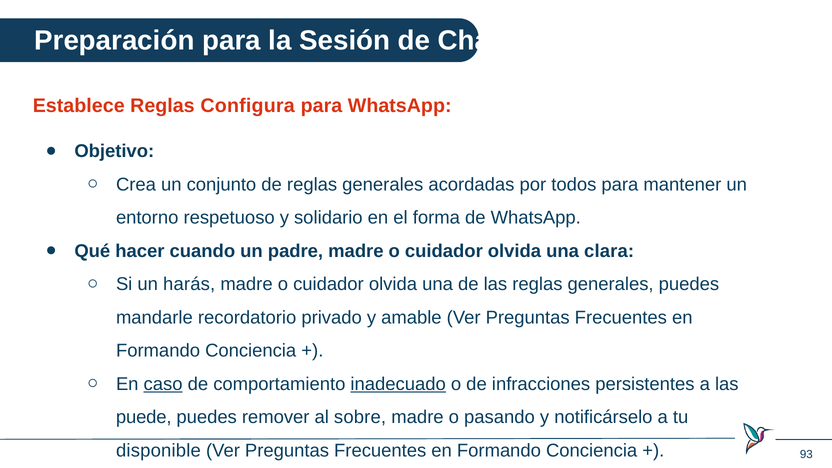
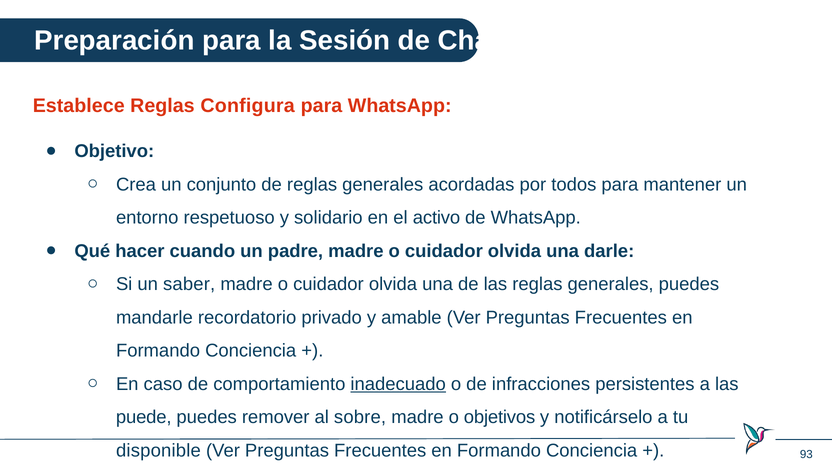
forma: forma -> activo (437, 218)
clara: clara -> darle (609, 251)
harás: harás -> saber (189, 284)
caso underline: present -> none (163, 384)
pasando: pasando -> objetivos (500, 417)
